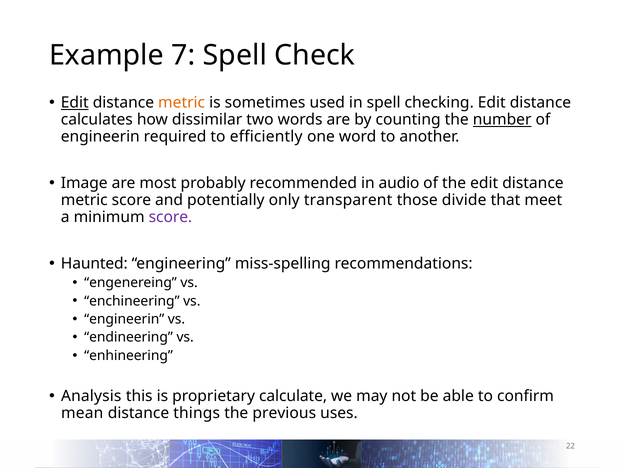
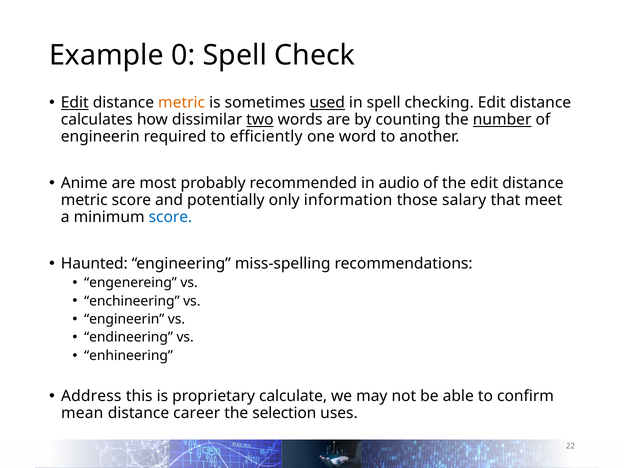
7: 7 -> 0 (183, 55)
used underline: none -> present (327, 103)
two underline: none -> present (260, 120)
Image: Image -> Anime (84, 183)
transparent: transparent -> information (348, 200)
divide: divide -> salary (464, 200)
score colour: purple -> blue (170, 217)
Analysis: Analysis -> Address (91, 396)
things: things -> career (197, 413)
previous: previous -> selection (284, 413)
